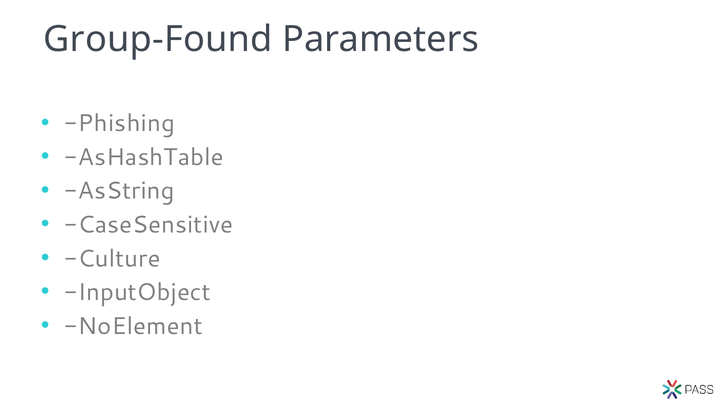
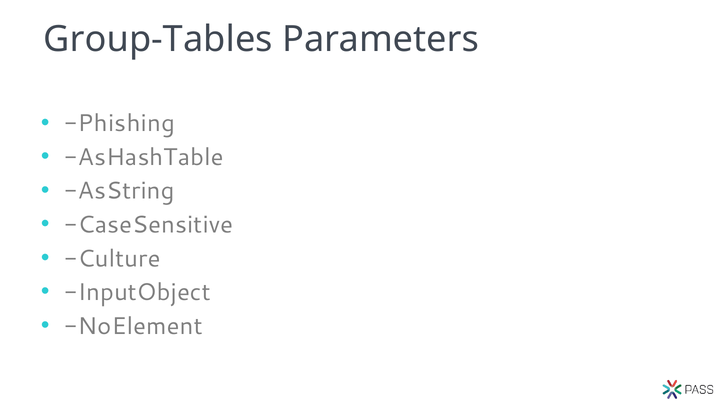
Group-Found: Group-Found -> Group-Tables (158, 40)
